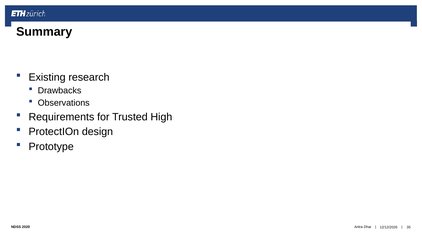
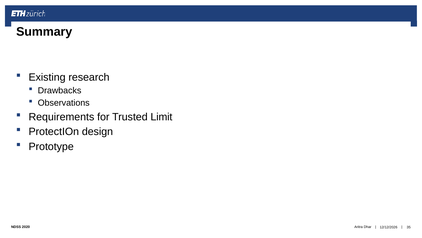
High: High -> Limit (161, 117)
